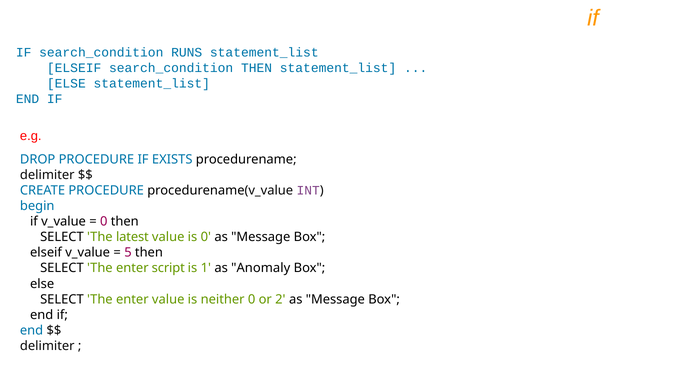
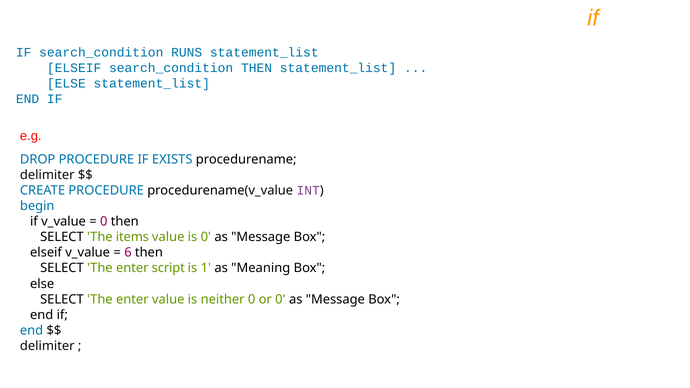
latest: latest -> items (132, 237)
5: 5 -> 6 (128, 253)
Anomaly: Anomaly -> Meaning (261, 268)
or 2: 2 -> 0 (280, 299)
